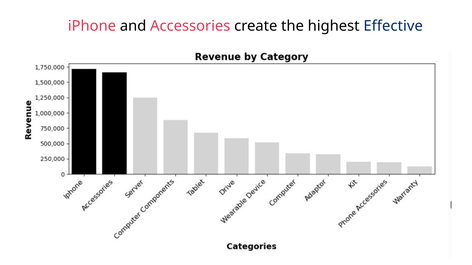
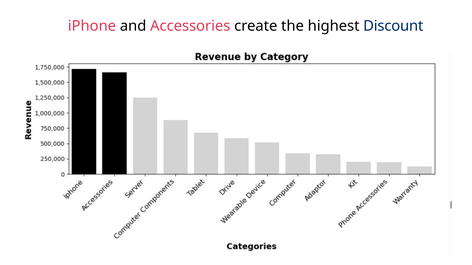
Effective: Effective -> Discount (393, 26)
